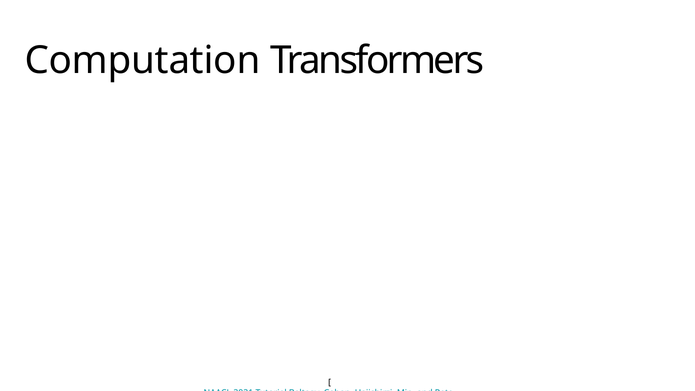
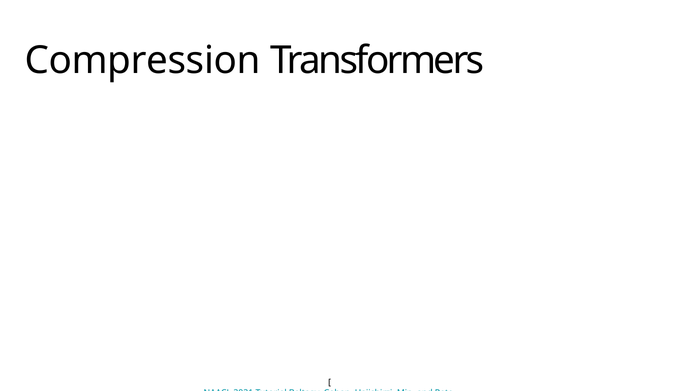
Computation: Computation -> Compression (143, 61)
